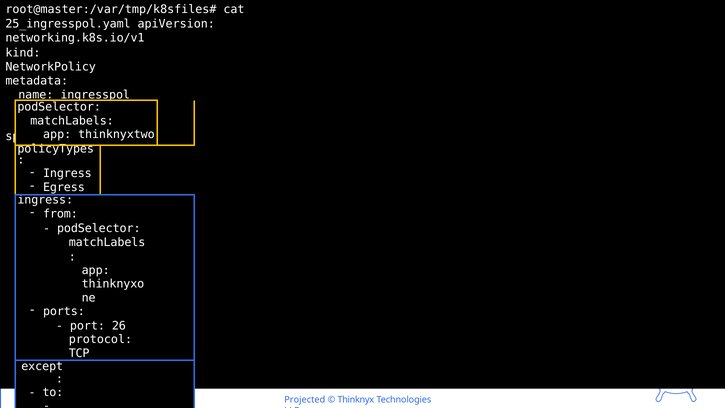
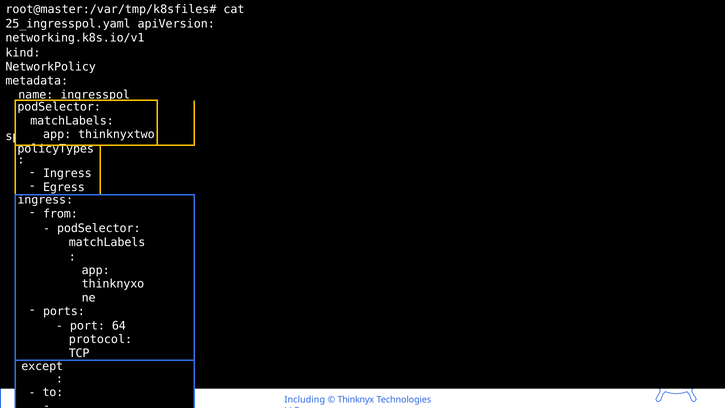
26: 26 -> 64 (119, 326)
Projected: Projected -> Including (305, 400)
